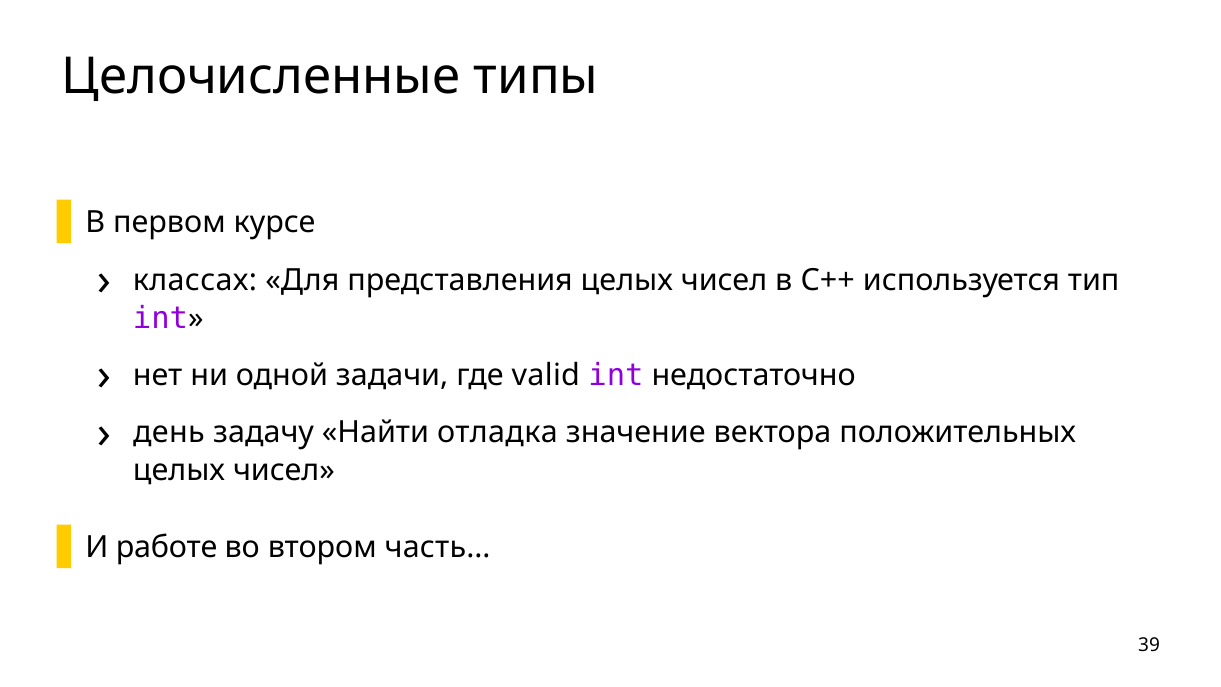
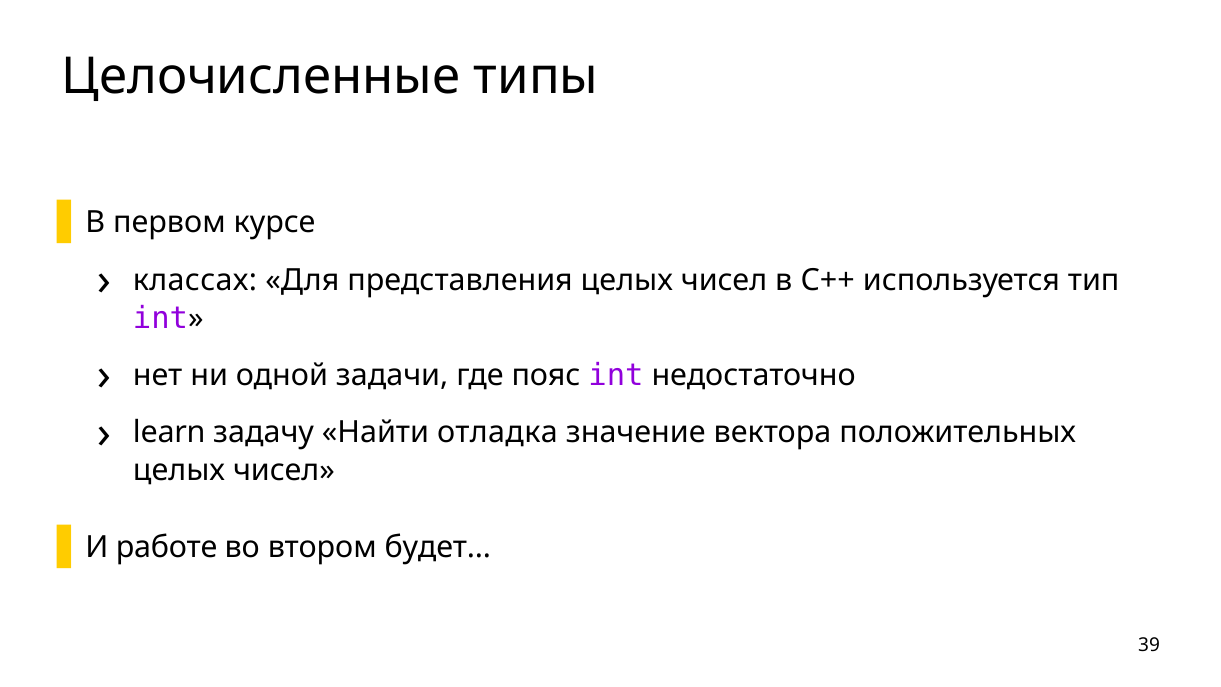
valid: valid -> пояс (546, 375)
день: день -> learn (169, 433)
часть…: часть… -> будет… (438, 547)
